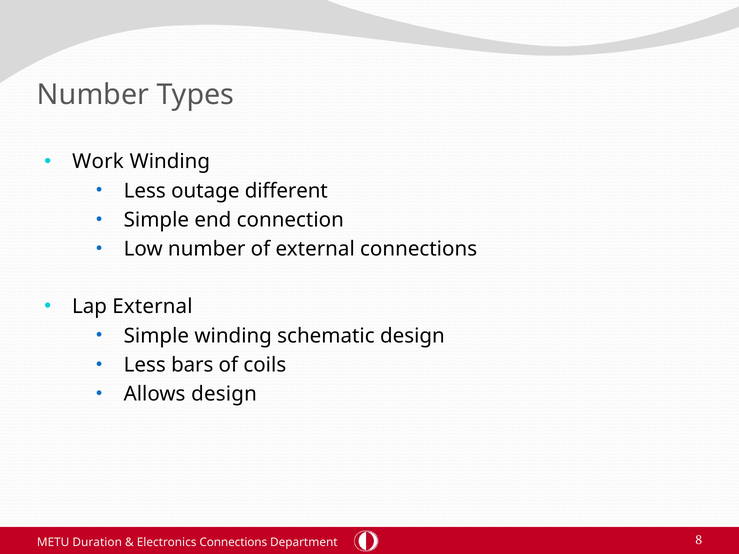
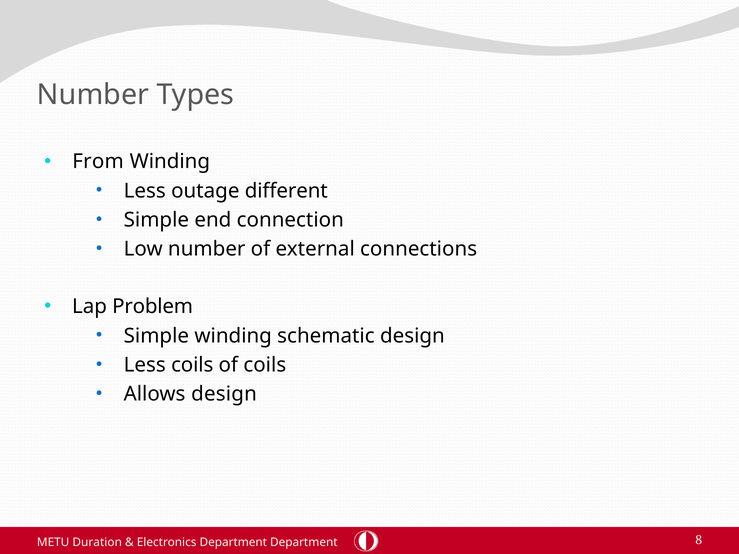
Work: Work -> From (98, 162)
Lap External: External -> Problem (153, 307)
Less bars: bars -> coils (192, 365)
Electronics Connections: Connections -> Department (233, 542)
